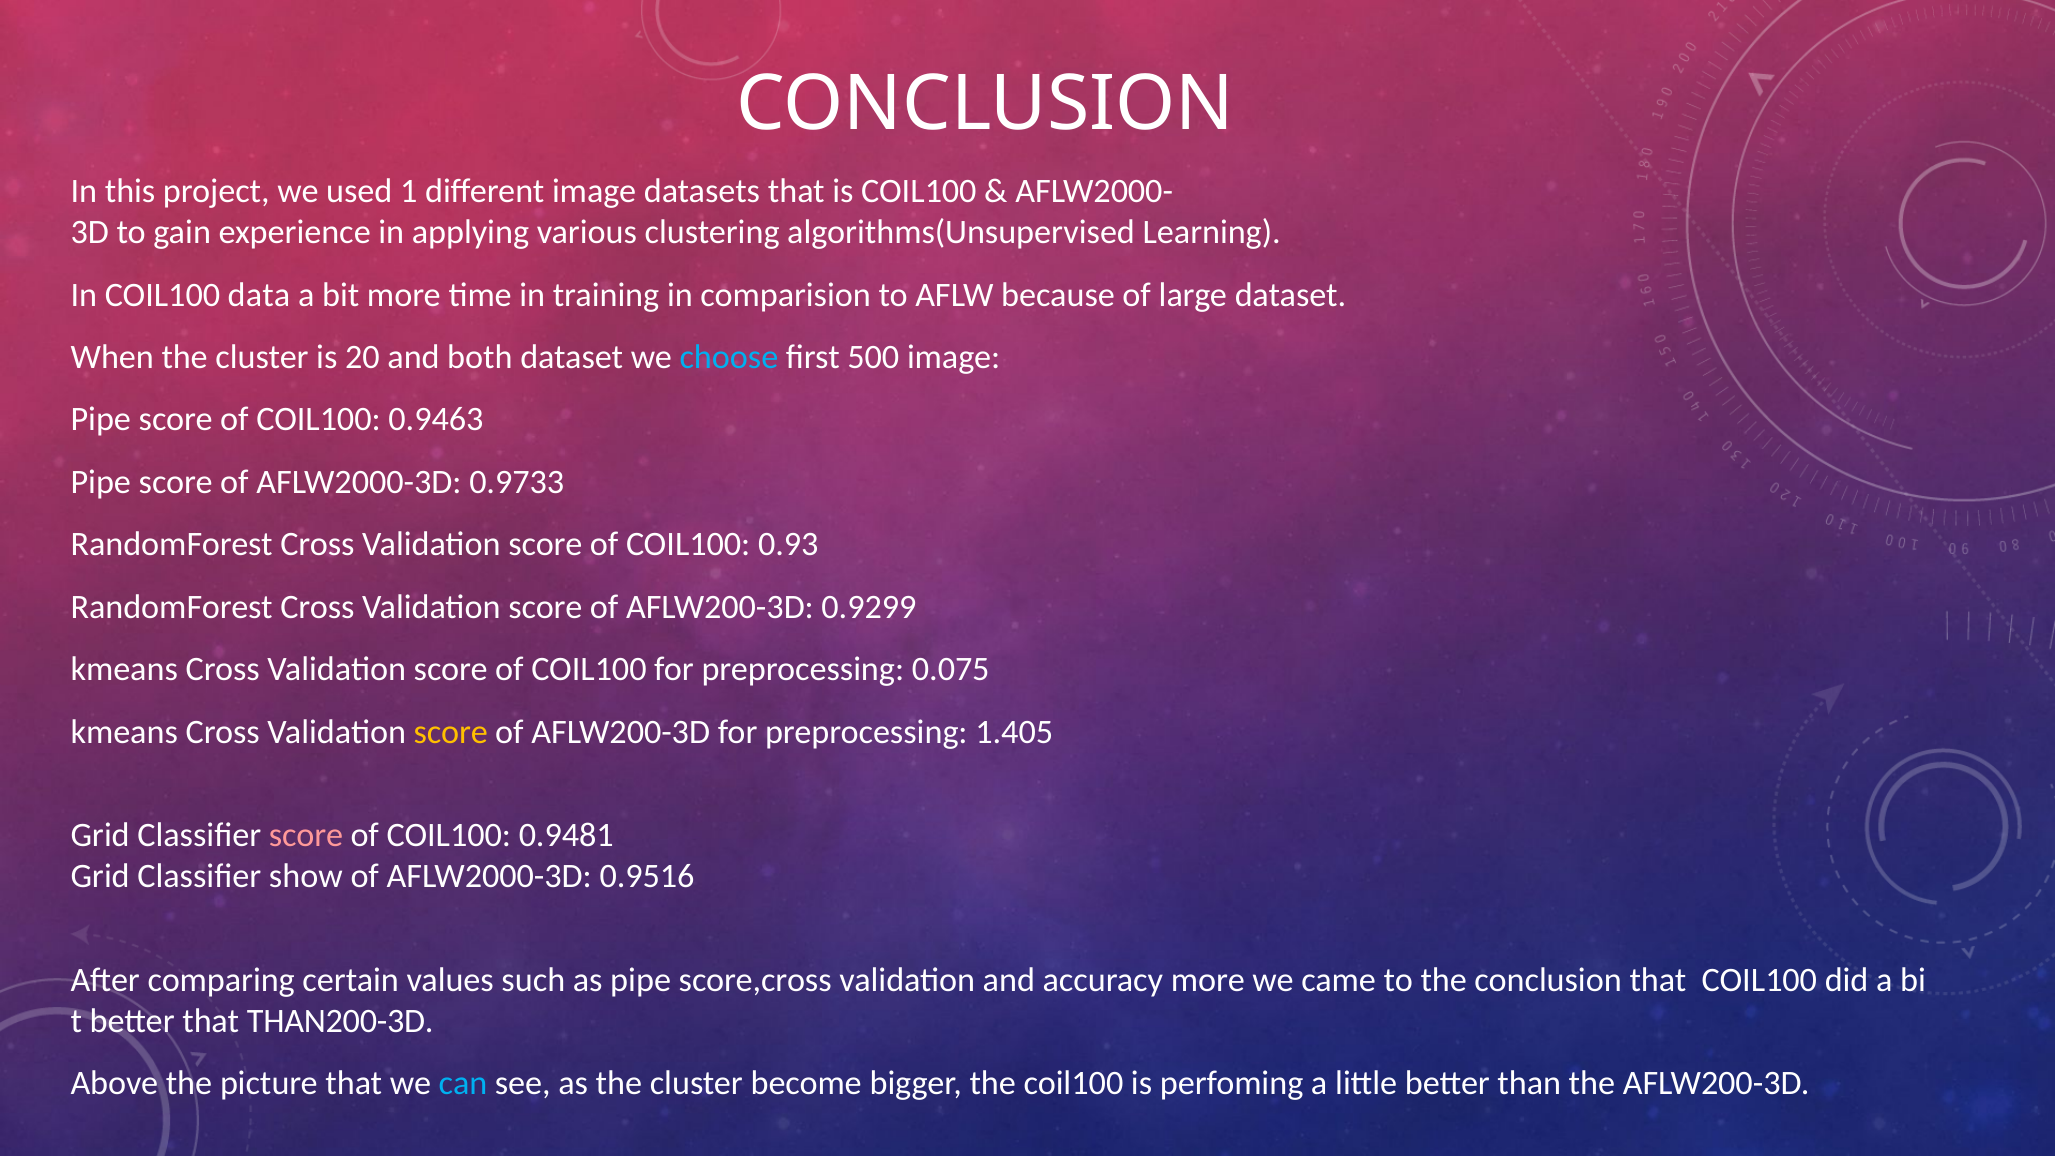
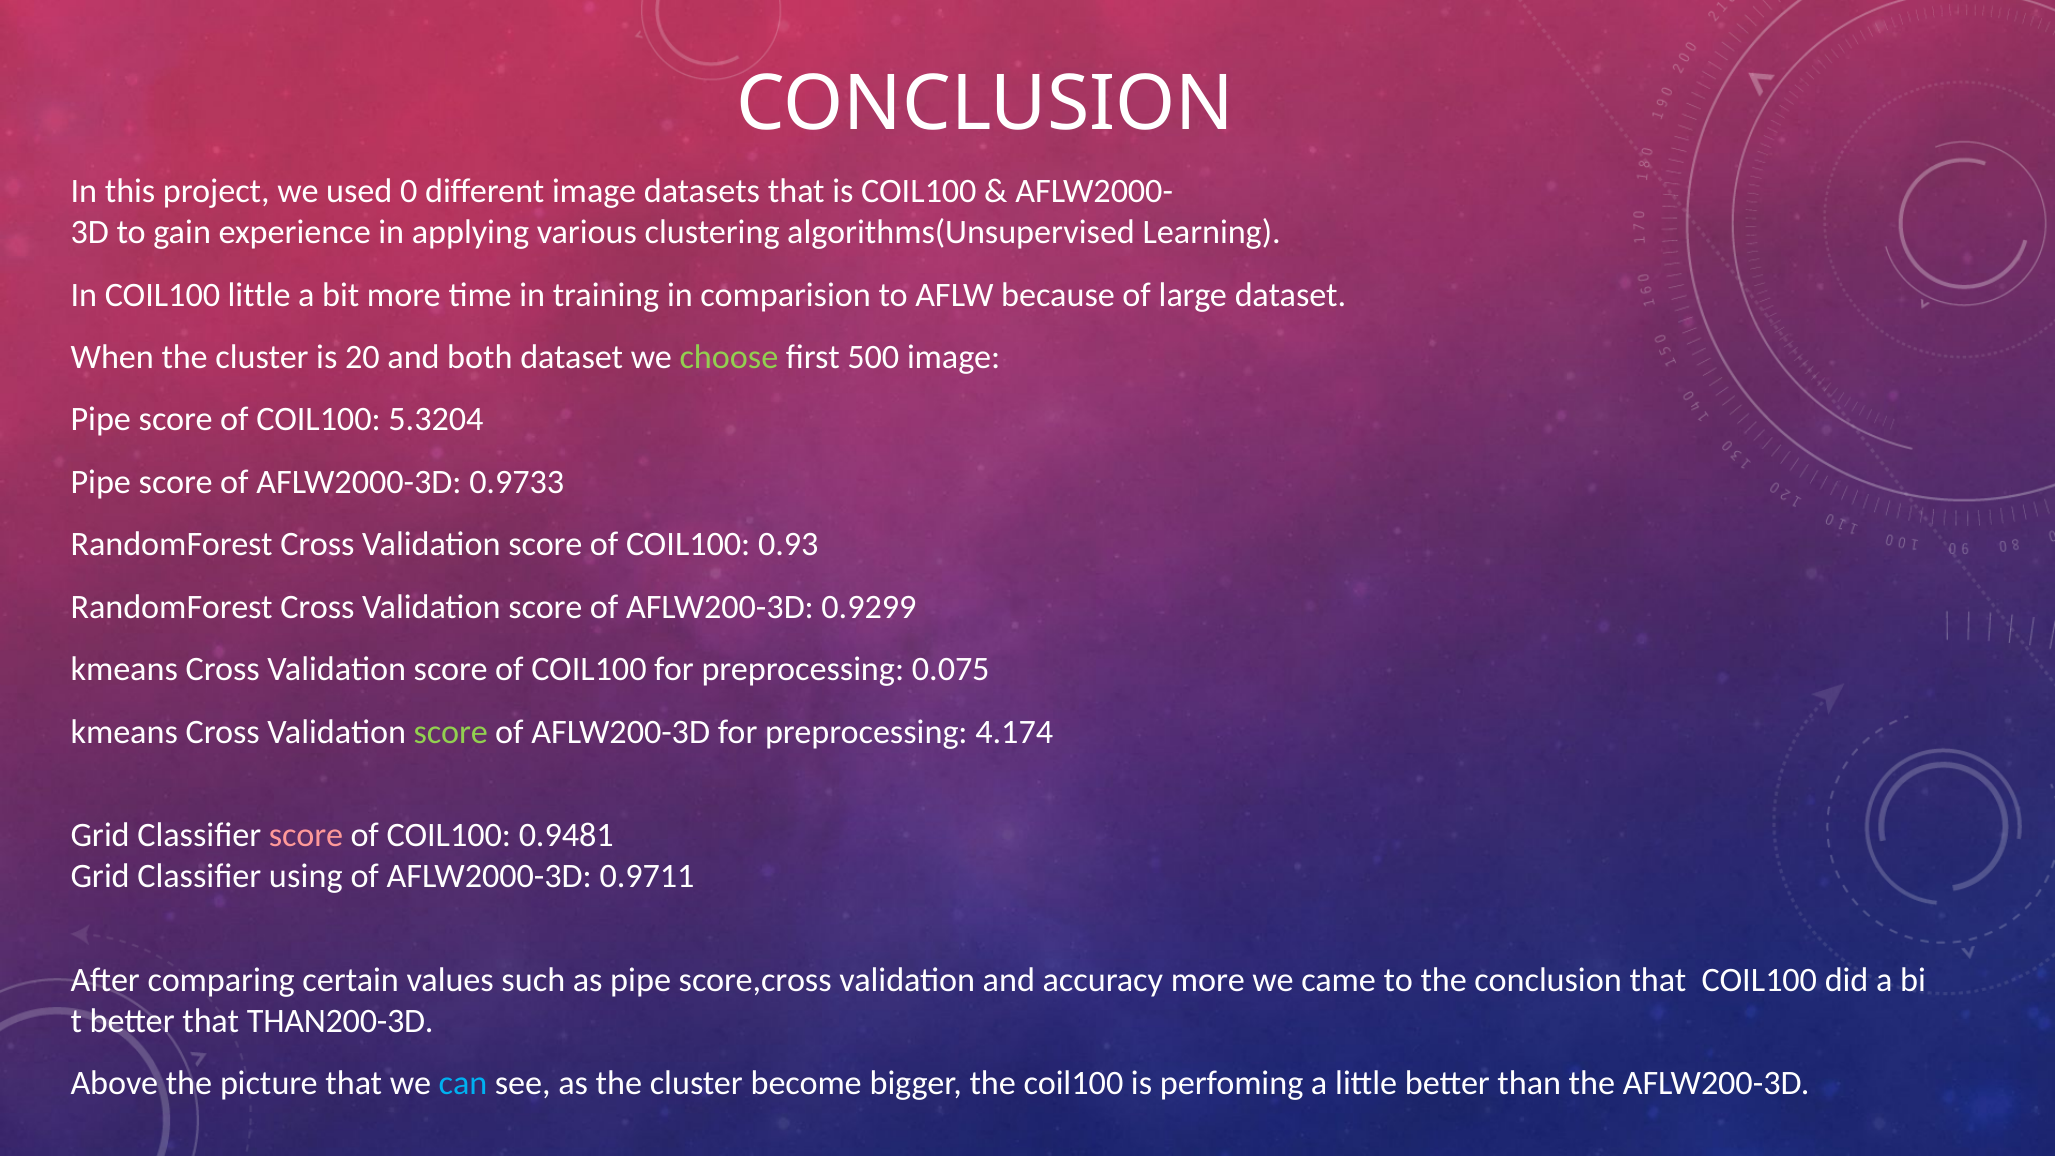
1: 1 -> 0 (409, 191)
COIL100 data: data -> little (259, 295)
choose colour: light blue -> light green (729, 357)
0.9463: 0.9463 -> 5.3204 (436, 420)
score colour: yellow -> light green (451, 732)
1.405: 1.405 -> 4.174 (1014, 732)
show: show -> using (306, 876)
0.9516: 0.9516 -> 0.9711 (647, 876)
